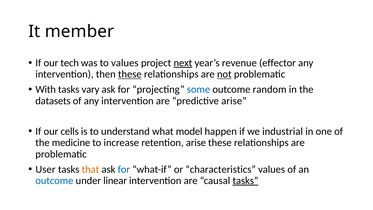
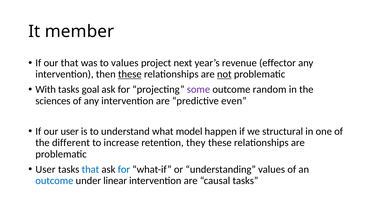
our tech: tech -> that (70, 63)
next underline: present -> none (183, 63)
vary: vary -> goal (90, 89)
some colour: blue -> purple (198, 89)
datasets: datasets -> sciences (53, 101)
predictive arise: arise -> even (234, 101)
our cells: cells -> user (70, 131)
industrial: industrial -> structural (283, 131)
medicine: medicine -> different (71, 143)
retention arise: arise -> they (196, 143)
that colour: orange -> blue (90, 169)
characteristics: characteristics -> understanding (221, 169)
tasks underline: present -> none (245, 180)
